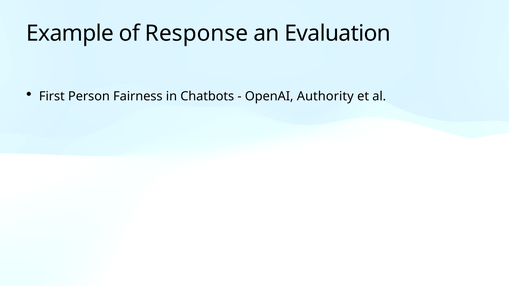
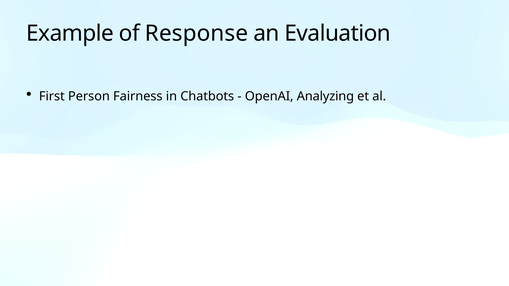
Authority: Authority -> Analyzing (325, 97)
